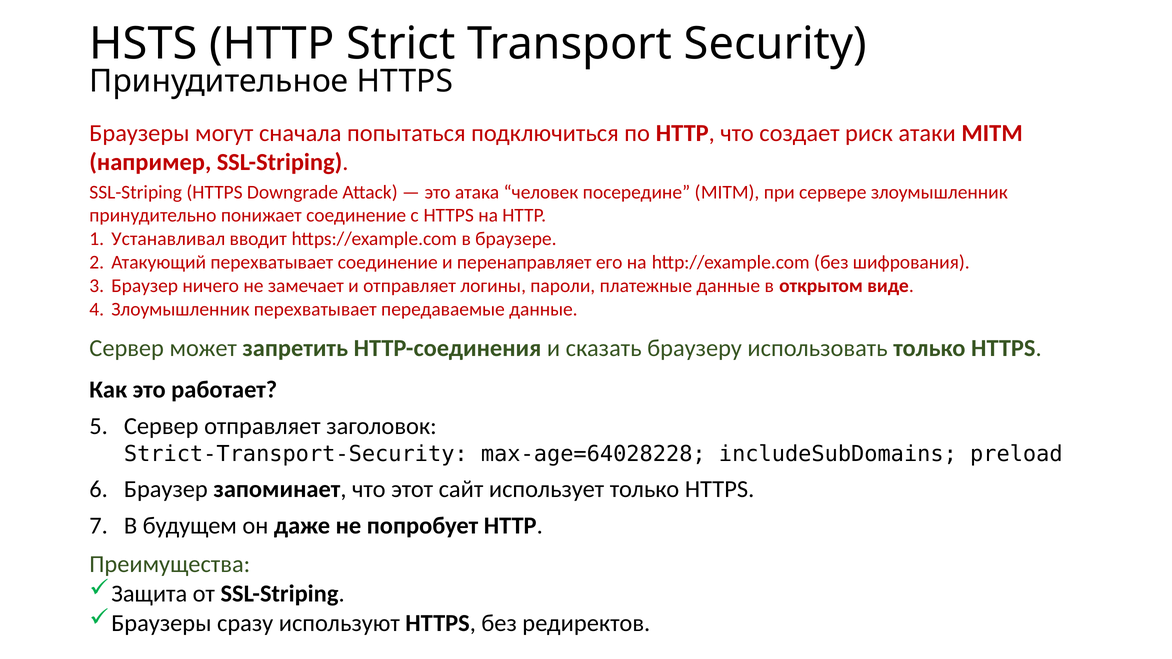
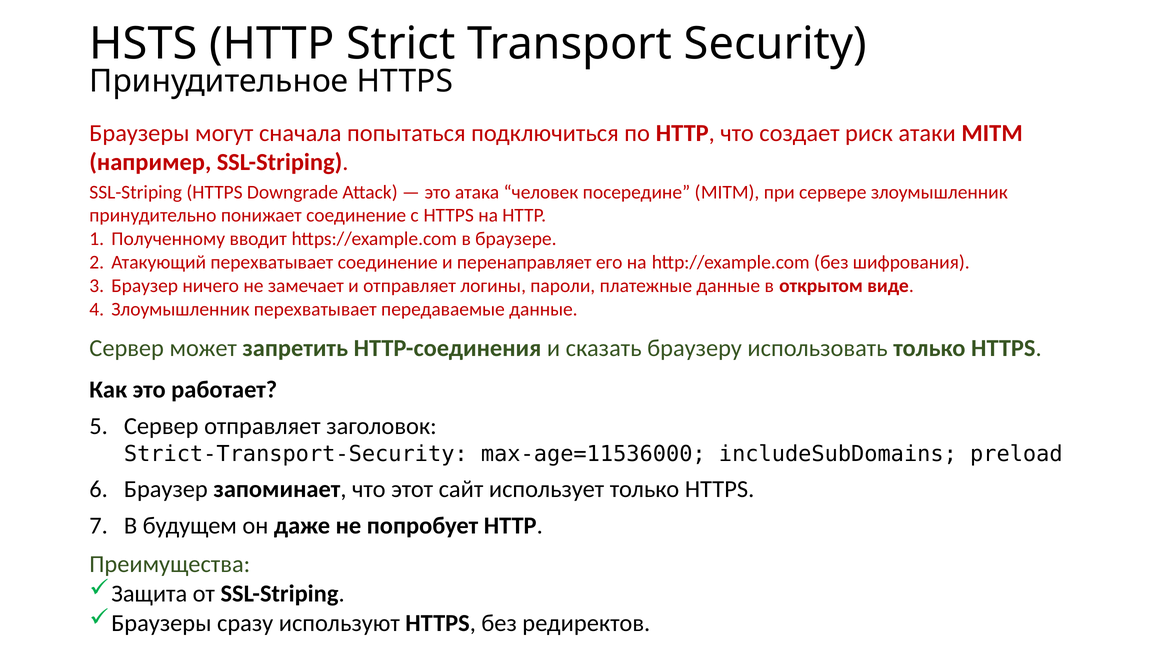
Устанавливал: Устанавливал -> Полученному (168, 239)
max-age=64028228: max-age=64028228 -> max-age=11536000 (593, 454)
